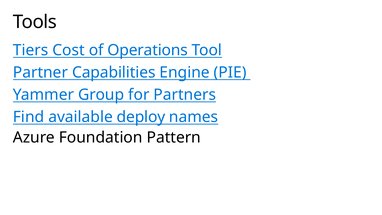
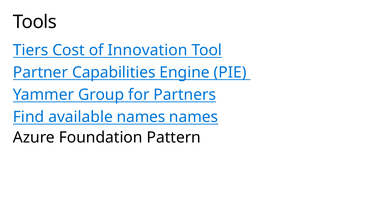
Operations: Operations -> Innovation (148, 50)
available deploy: deploy -> names (141, 117)
